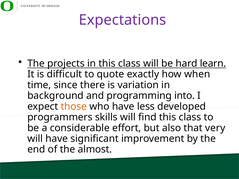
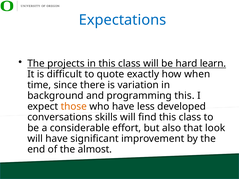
Expectations colour: purple -> blue (123, 20)
programming into: into -> this (184, 96)
programmers: programmers -> conversations (60, 117)
very: very -> look (215, 128)
